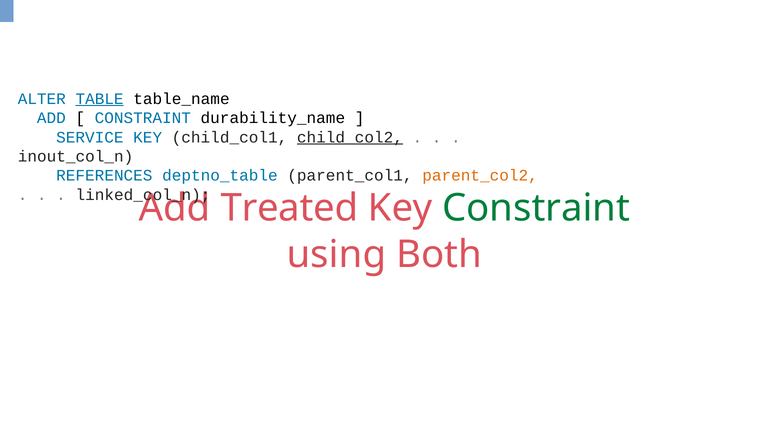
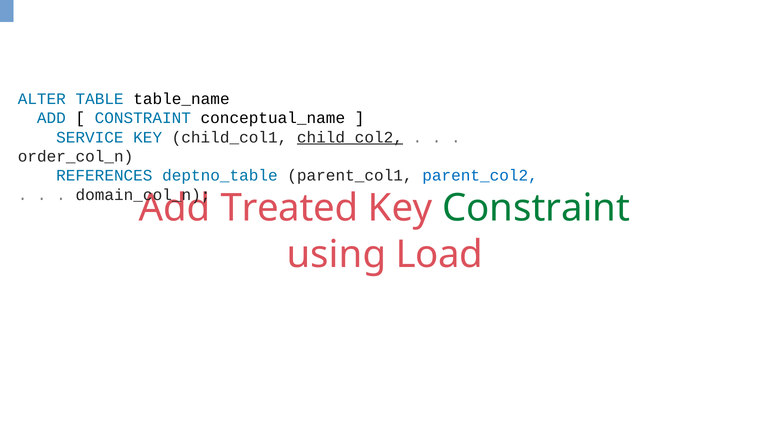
TABLE underline: present -> none (100, 99)
durability_name: durability_name -> conceptual_name (273, 118)
inout_col_n: inout_col_n -> order_col_n (76, 157)
parent_col2 colour: orange -> blue (480, 176)
linked_col_n: linked_col_n -> domain_col_n (143, 195)
Both: Both -> Load (439, 255)
